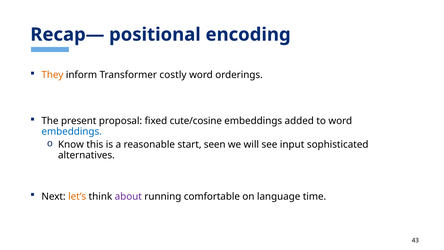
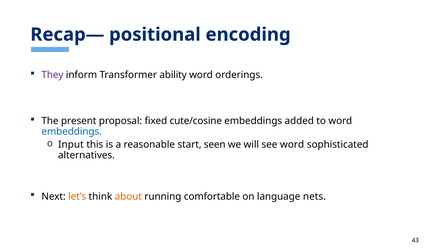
They colour: orange -> purple (52, 75)
costly: costly -> ability (173, 75)
Know: Know -> Input (71, 144)
see input: input -> word (292, 144)
about colour: purple -> orange (128, 196)
time: time -> nets (314, 196)
